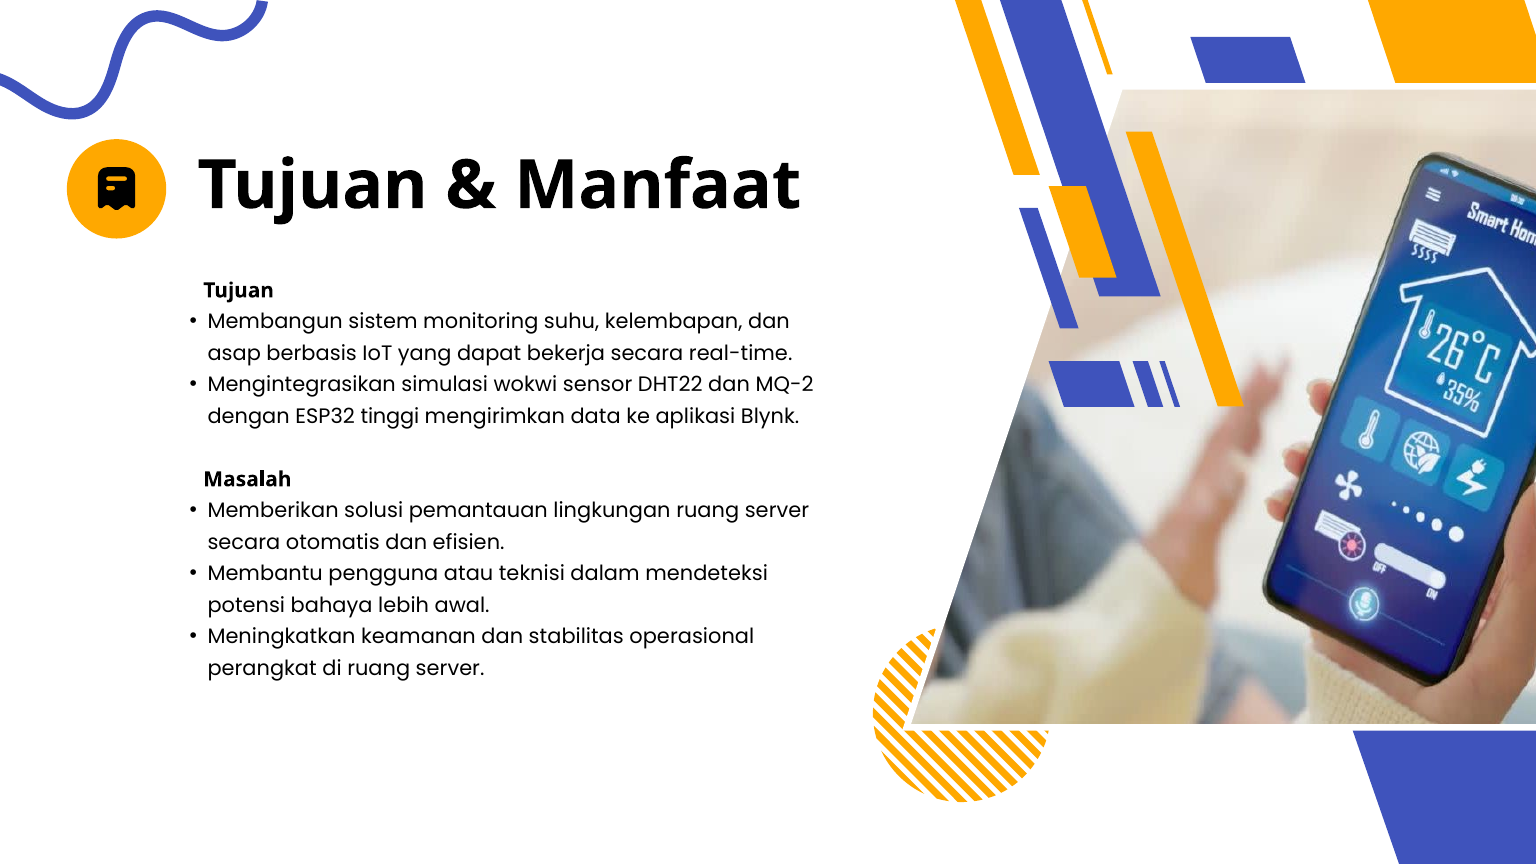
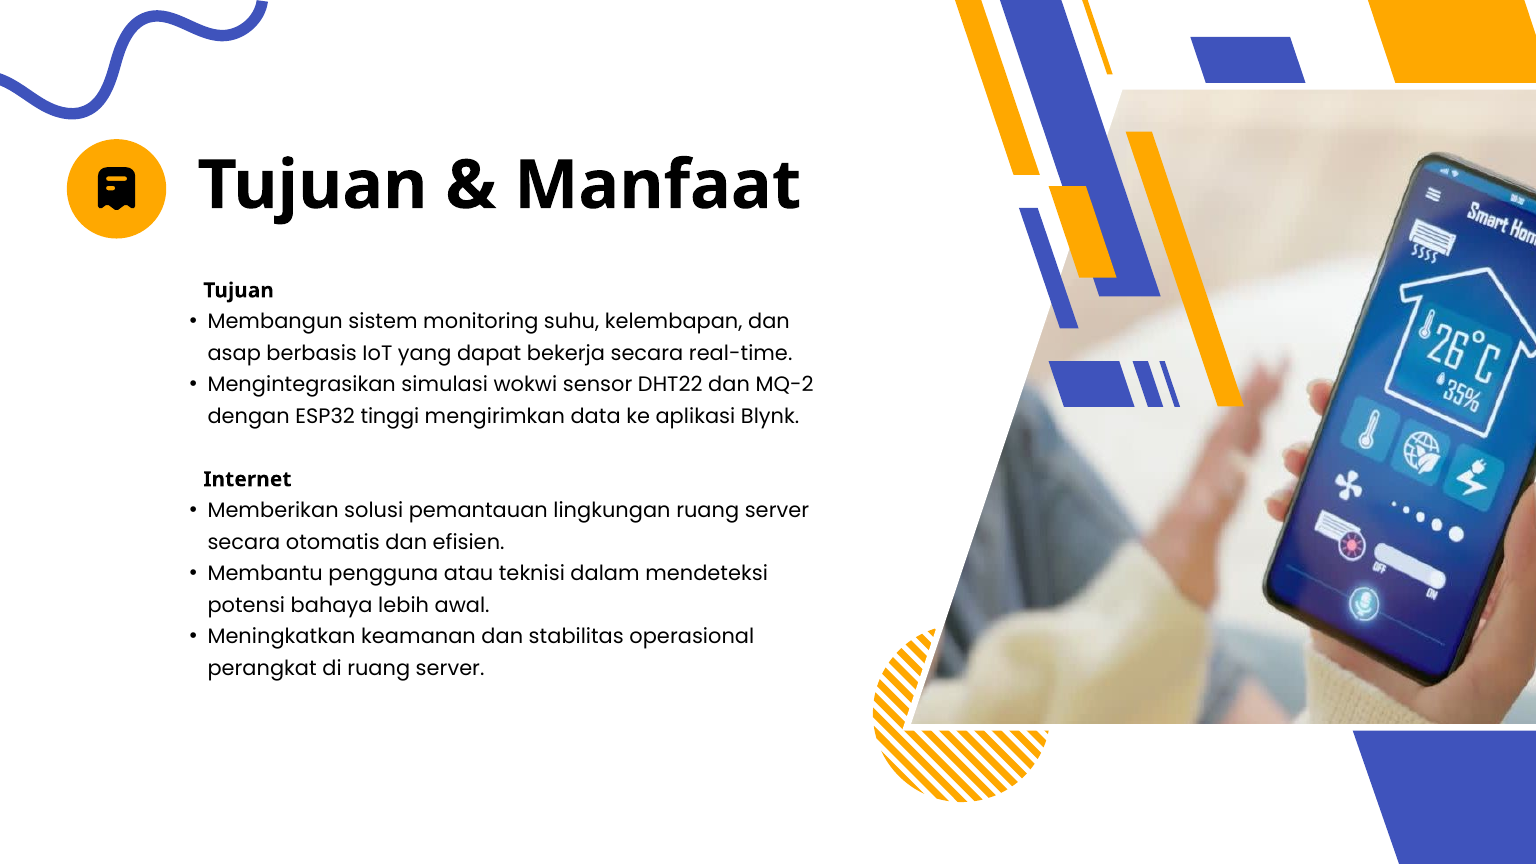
Masalah: Masalah -> Internet (247, 479)
